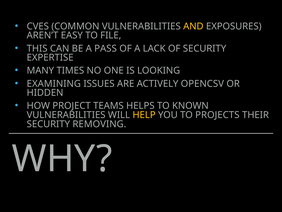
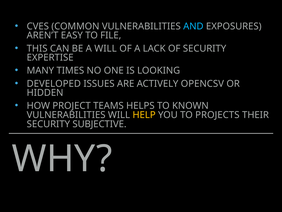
AND colour: yellow -> light blue (193, 26)
A PASS: PASS -> WILL (106, 48)
EXAMINING: EXAMINING -> DEVELOPED (54, 83)
REMOVING: REMOVING -> SUBJECTIVE (99, 124)
